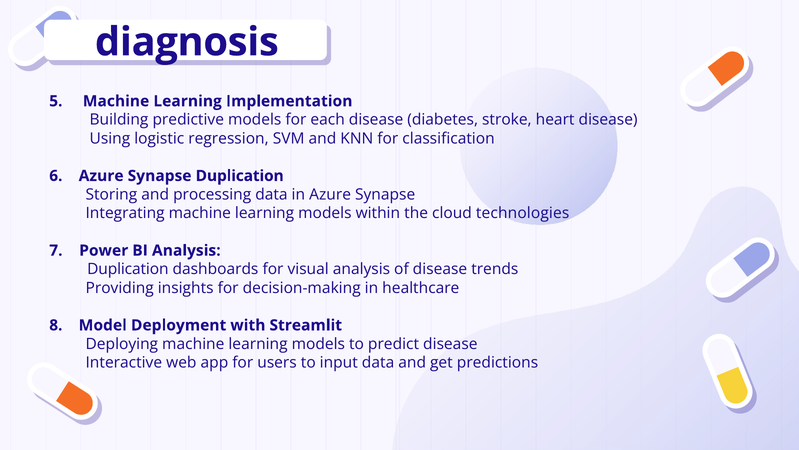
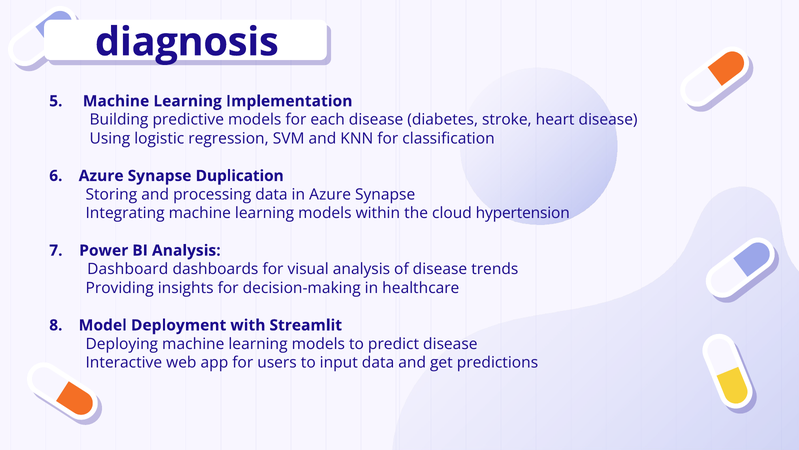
technologies: technologies -> hypertension (523, 213)
Duplication: Duplication -> Dashboard (128, 269)
